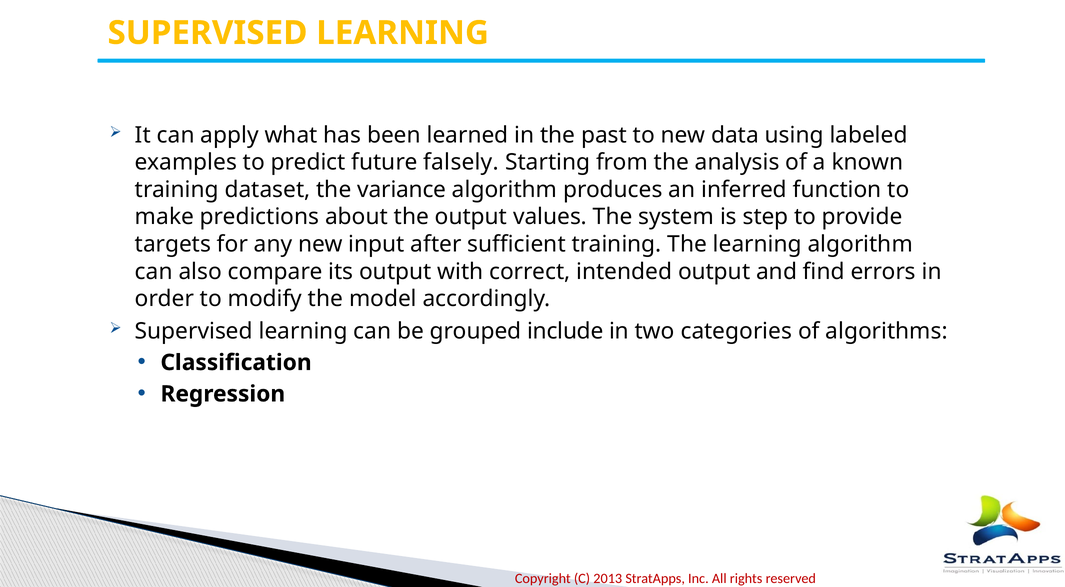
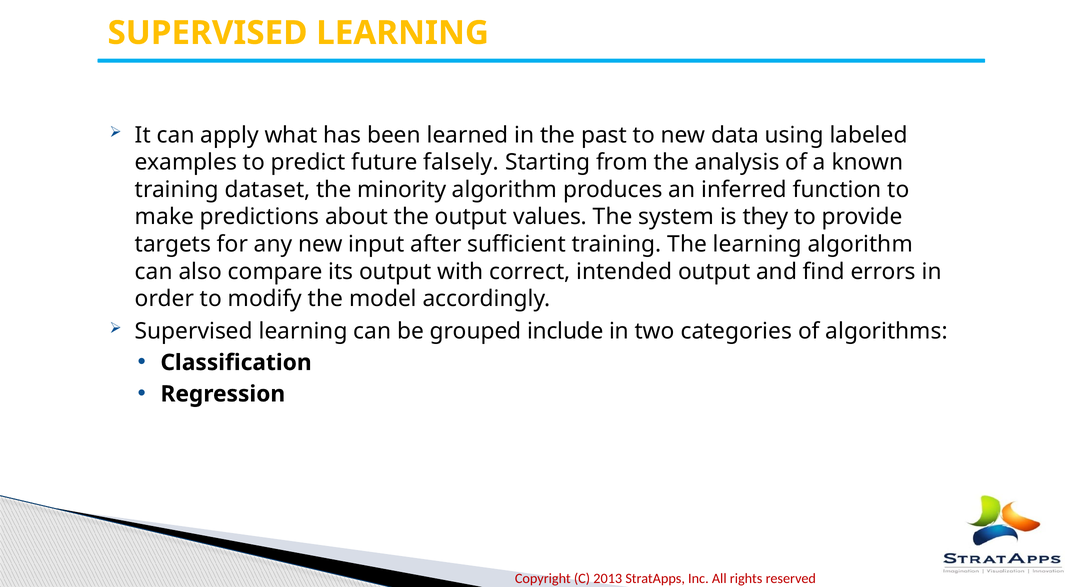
variance: variance -> minority (402, 190)
step: step -> they (766, 217)
